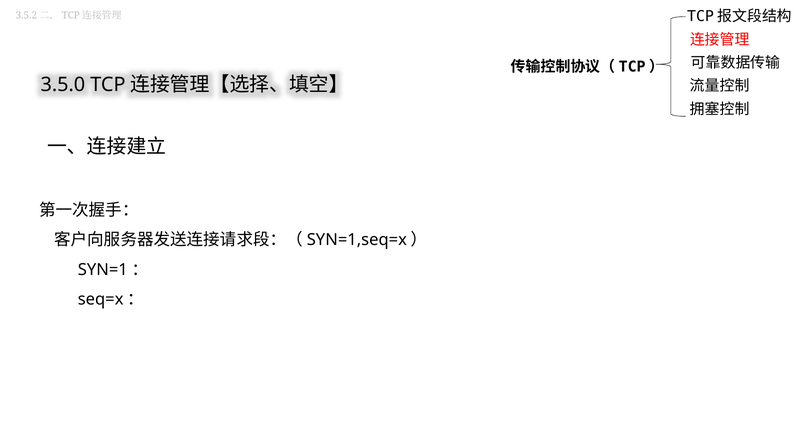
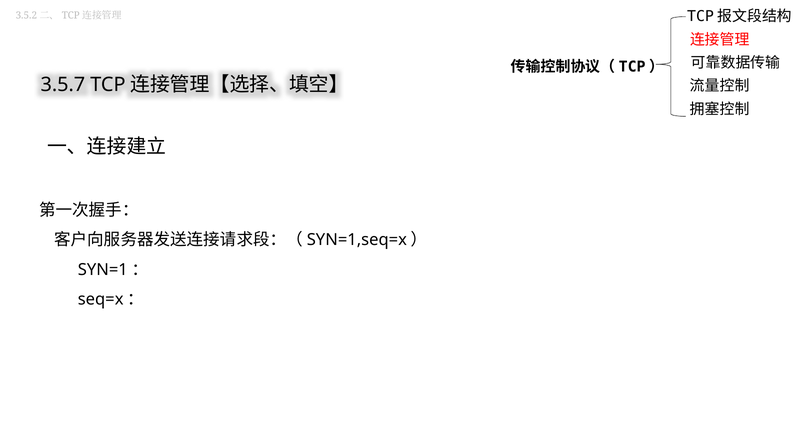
3.5.0: 3.5.0 -> 3.5.7 (63, 85)
